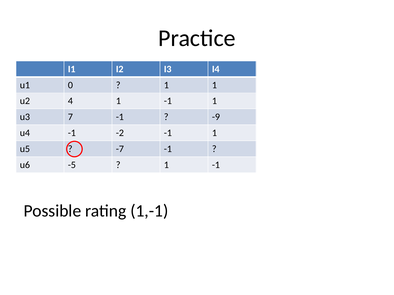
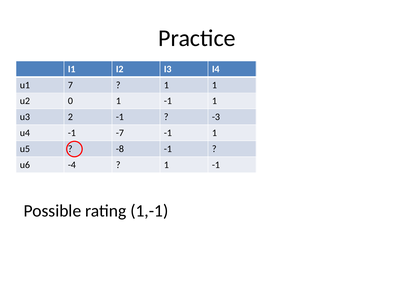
0: 0 -> 7 (70, 85)
4: 4 -> 0 (70, 101)
u3 7: 7 -> 2 (70, 117)
-9: -9 -> -3 (216, 117)
-2: -2 -> -7 (120, 133)
-7: -7 -> -8 (120, 149)
-5: -5 -> -4 (72, 165)
